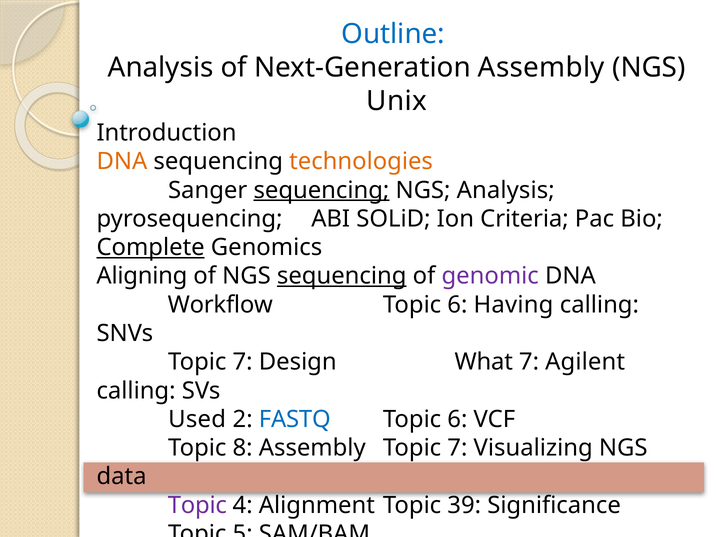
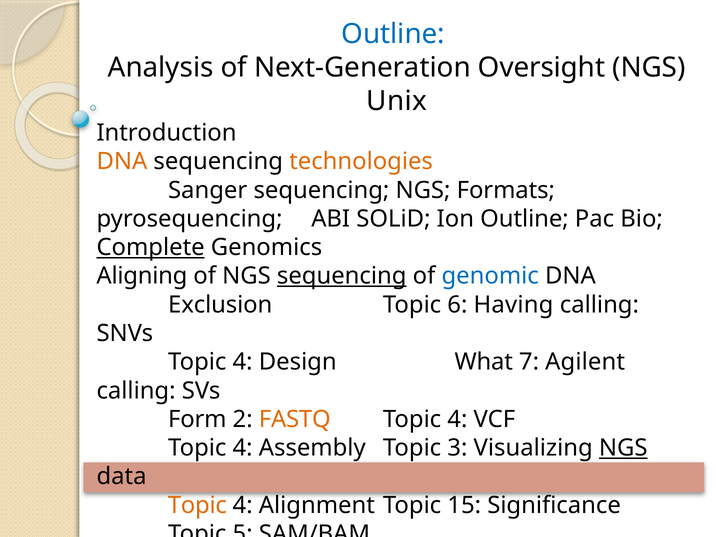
Next-Generation Assembly: Assembly -> Oversight (542, 68)
sequencing underline: present -> none (321, 190)
NGS Analysis: Analysis -> Formats (506, 190)
Ion Criteria: Criteria -> Outline (524, 219)
genomic colour: purple -> blue (490, 276)
Workflow: Workflow -> Exclusion (220, 305)
7: 7 -> 4 (243, 362)
Used: Used -> Form (197, 419)
FASTQ colour: blue -> orange (295, 419)
6: 6 -> 4 (457, 419)
8: 8 -> 4 (243, 448)
Assembly Topic 7: 7 -> 3 (457, 448)
NGS underline: none -> present (623, 448)
Topic colour: purple -> orange (197, 505)
39: 39 -> 15 (464, 505)
